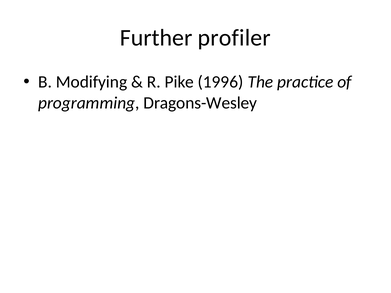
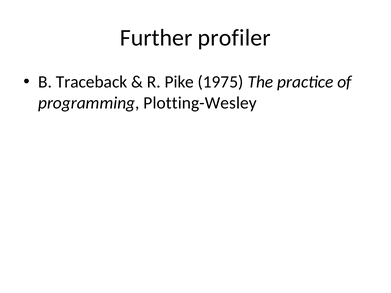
Modifying: Modifying -> Traceback (92, 82)
1996: 1996 -> 1975 (220, 82)
Dragons-Wesley: Dragons-Wesley -> Plotting-Wesley (200, 103)
